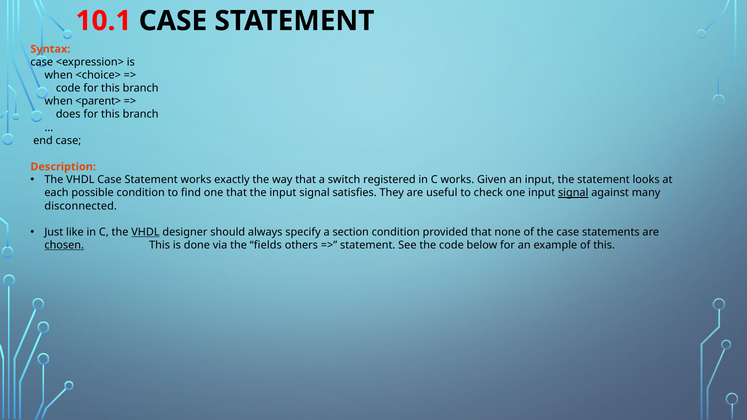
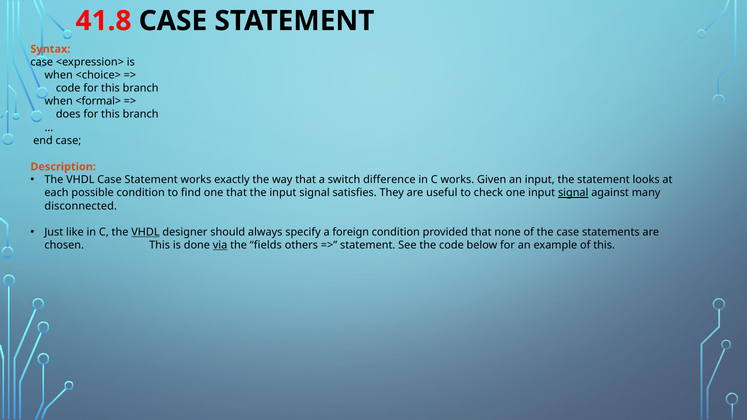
10.1: 10.1 -> 41.8 (103, 21)
<parent>: <parent> -> <formal> (98, 101)
registered: registered -> difference (389, 180)
section: section -> foreign (351, 232)
chosen underline: present -> none (64, 245)
via underline: none -> present (220, 245)
